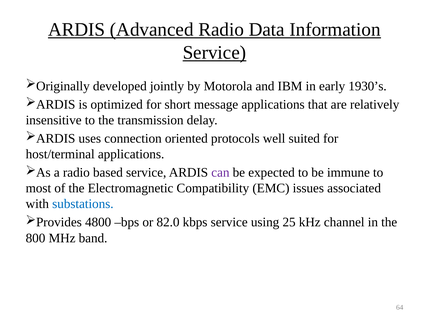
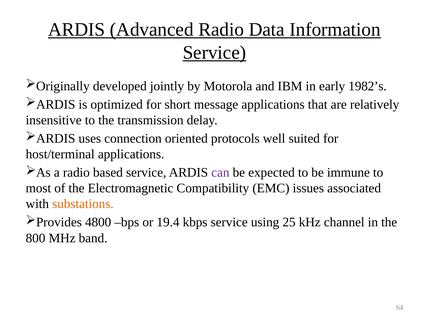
1930’s: 1930’s -> 1982’s (368, 86)
substations colour: blue -> orange (83, 204)
82.0: 82.0 -> 19.4 (168, 222)
